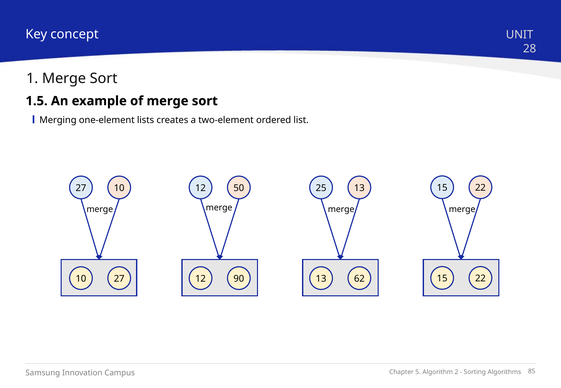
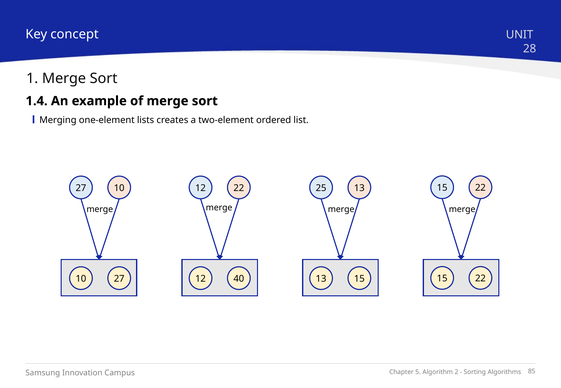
1.5: 1.5 -> 1.4 (37, 101)
12 50: 50 -> 22 (239, 188)
90: 90 -> 40 (239, 279)
13 62: 62 -> 15 (359, 279)
